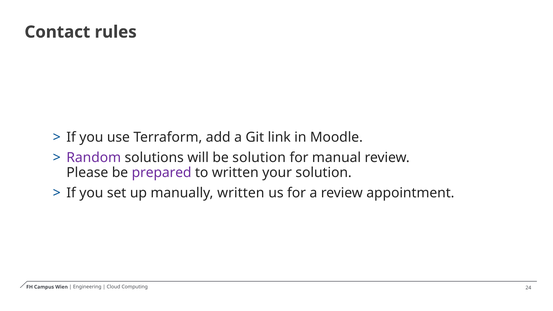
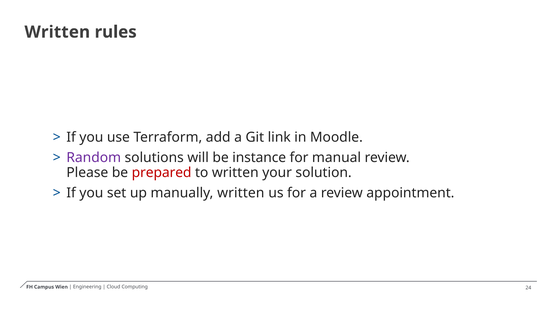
Contact: Contact -> Written (57, 32)
be solution: solution -> instance (259, 158)
prepared colour: purple -> red (162, 173)
